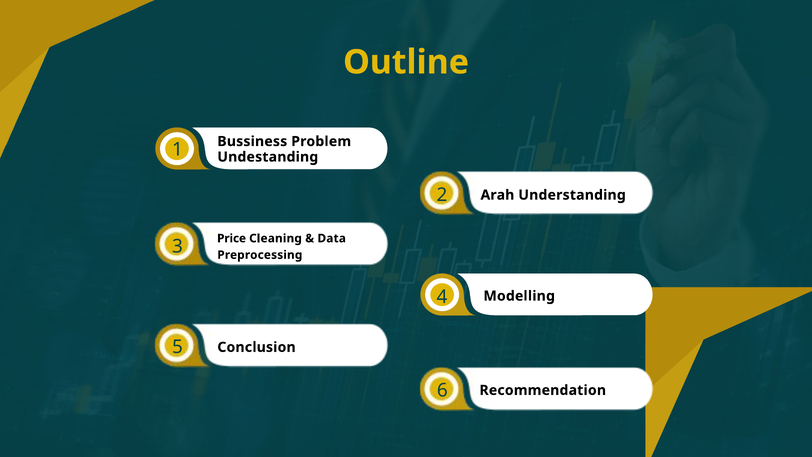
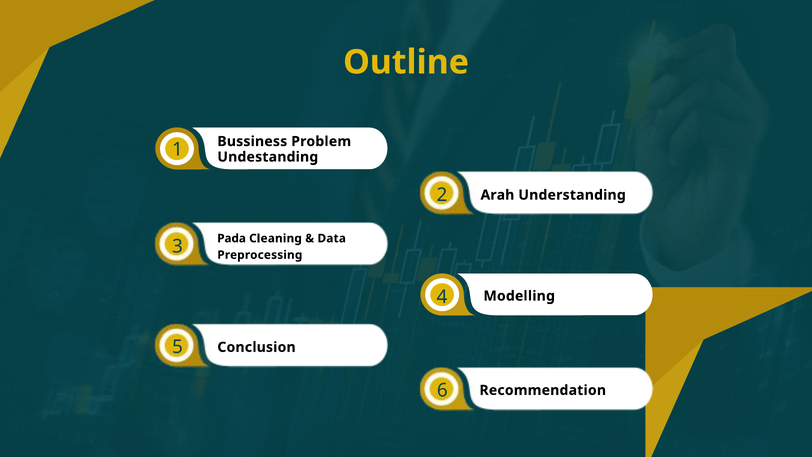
Price: Price -> Pada (232, 238)
